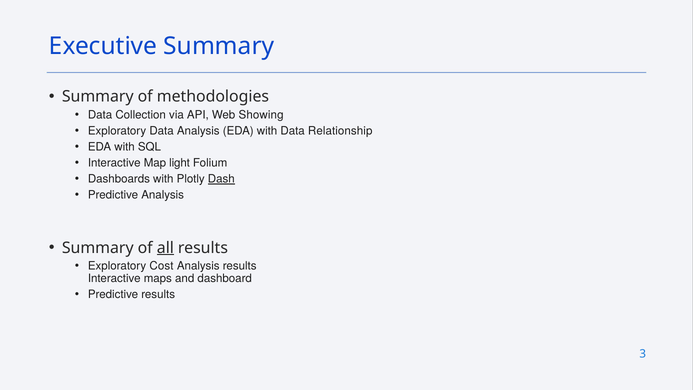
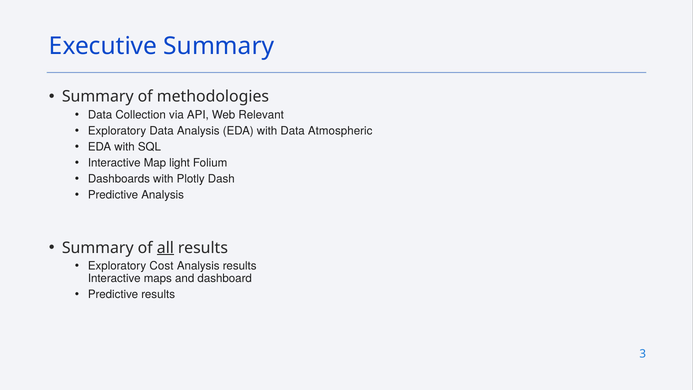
Showing: Showing -> Relevant (261, 115)
Relationship: Relationship -> Atmospheric (340, 131)
Dash underline: present -> none (221, 179)
